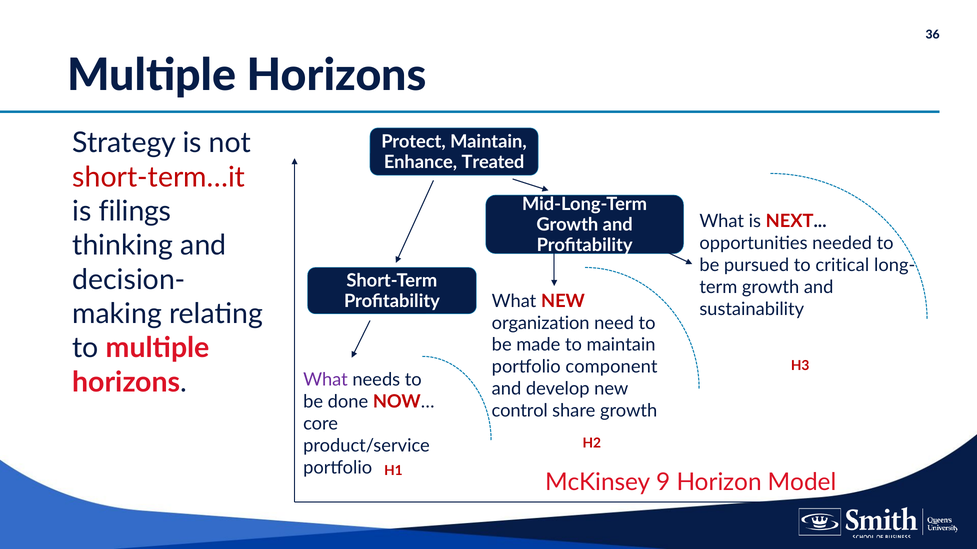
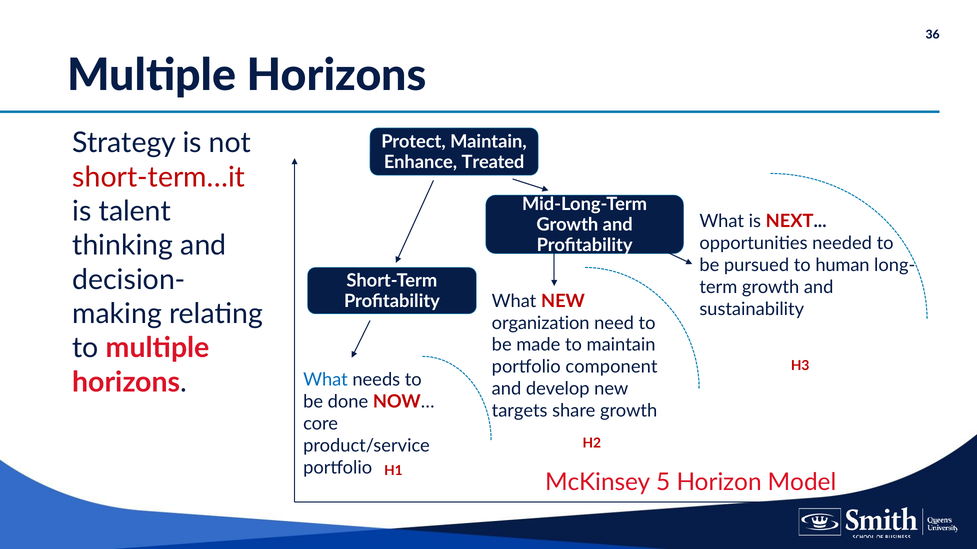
filings: filings -> talent (135, 212)
critical: critical -> human (842, 266)
What colour: purple -> blue (325, 380)
control: control -> targets (520, 411)
9: 9 -> 5 (663, 482)
